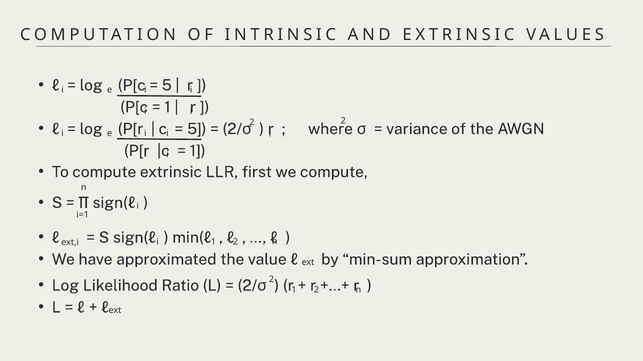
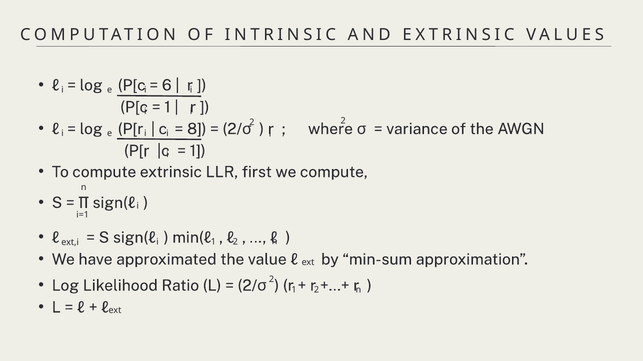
5: 5 -> 6 (167, 85)
5: 5 -> 8 (197, 129)
